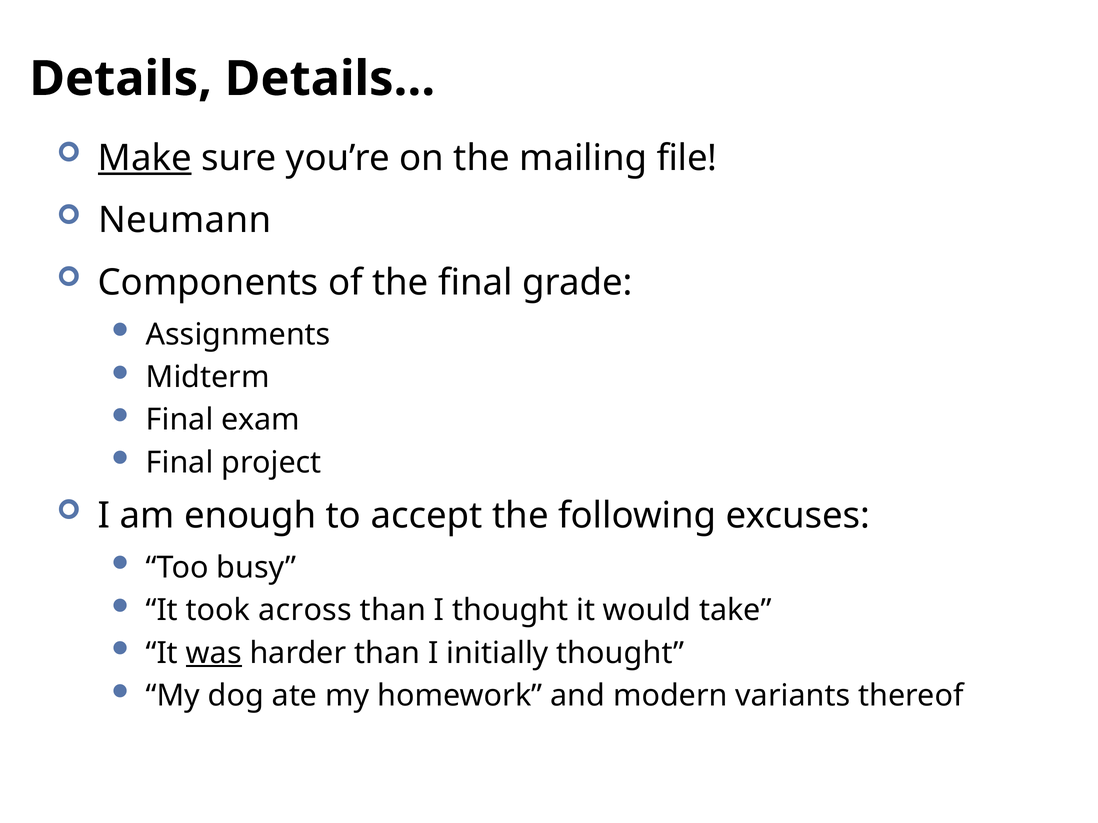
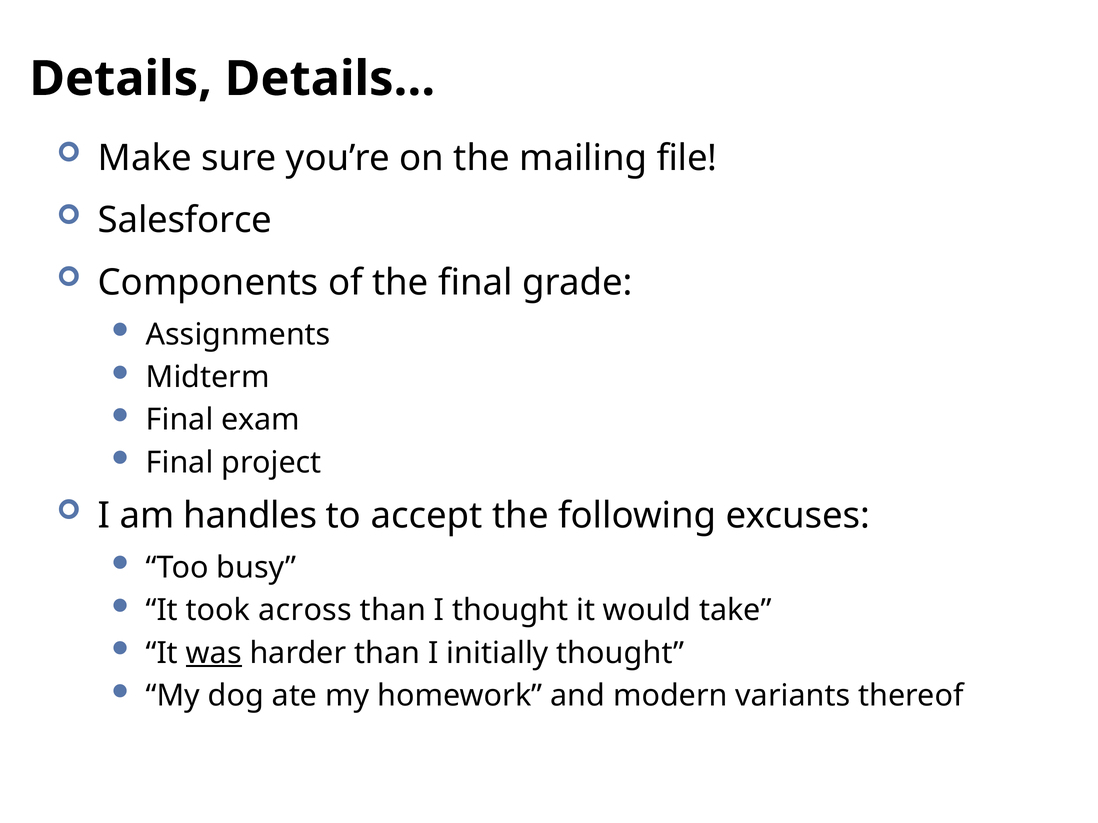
Make underline: present -> none (145, 158)
Neumann: Neumann -> Salesforce (185, 220)
enough: enough -> handles (250, 516)
